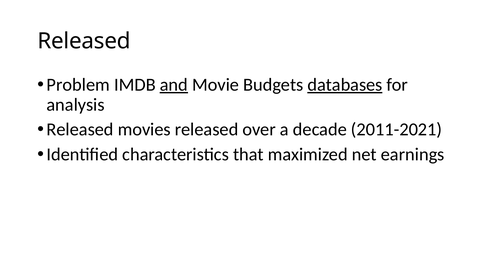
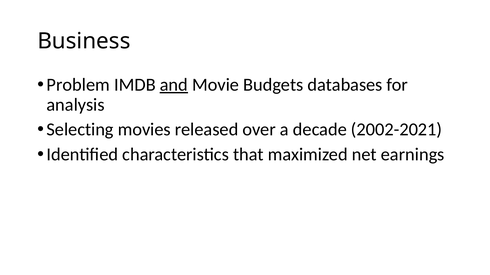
Released: Released -> Business (84, 41)
databases underline: present -> none (345, 85)
Released: Released -> Selecting (80, 130)
2011-2021: 2011-2021 -> 2002-2021 (397, 130)
